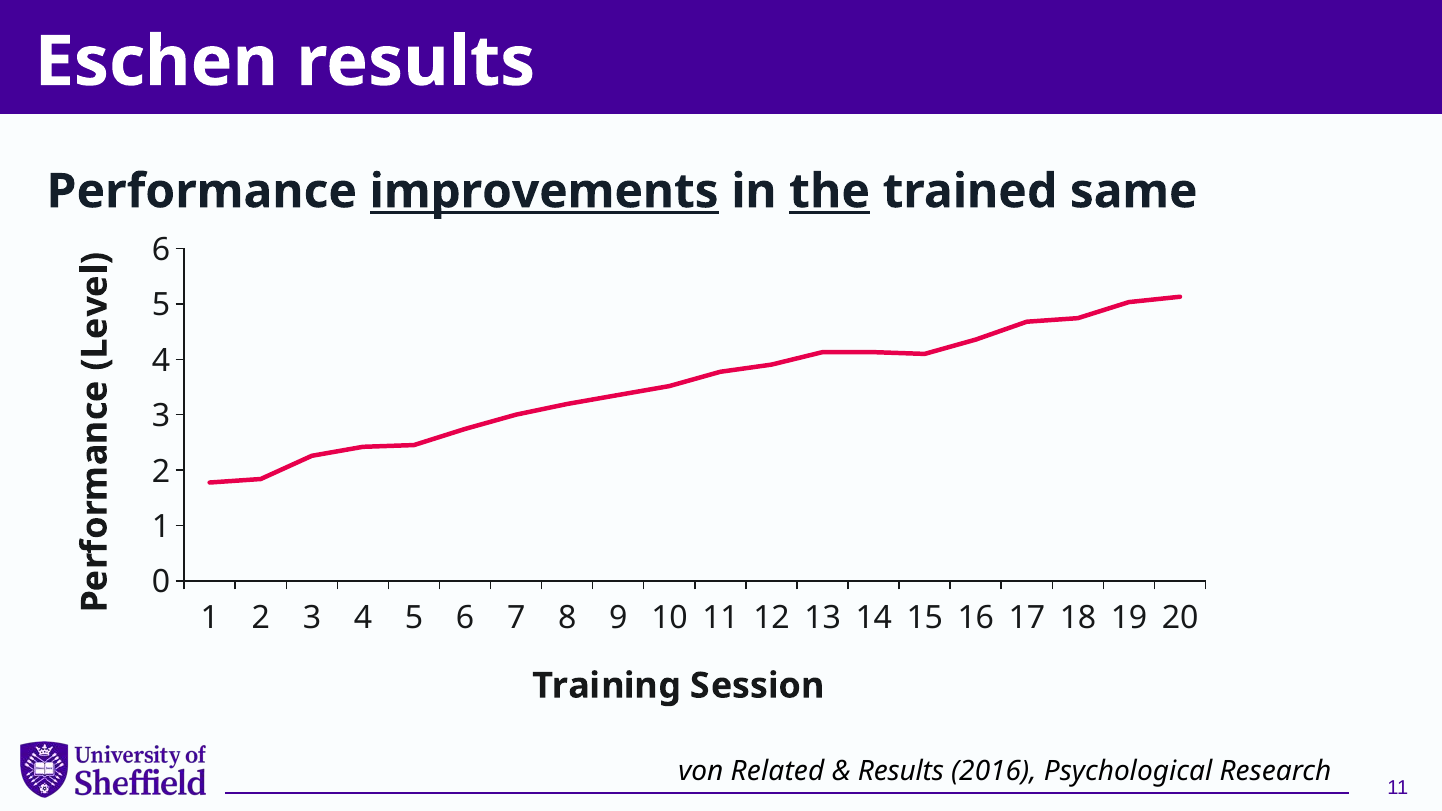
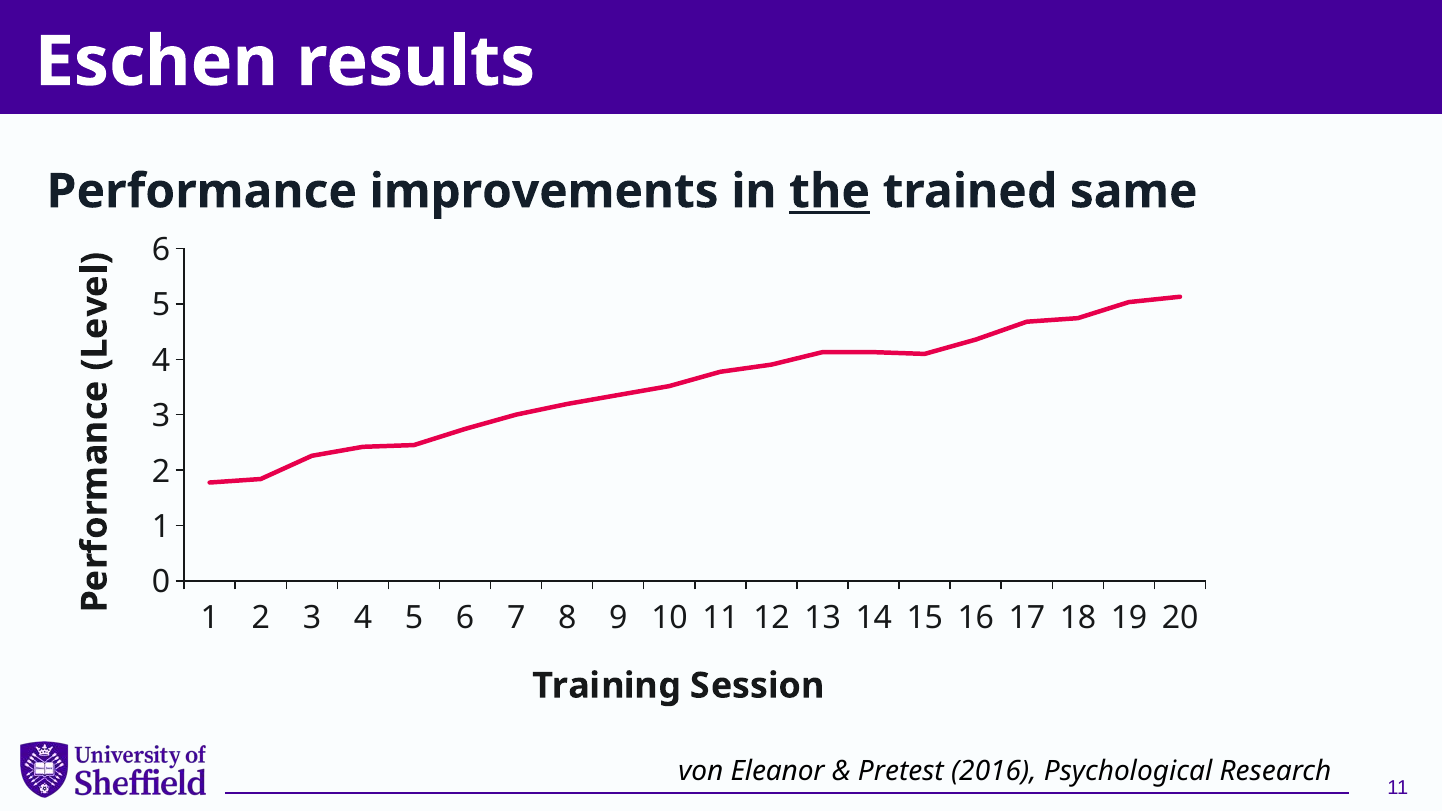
improvements underline: present -> none (544, 191)
Related: Related -> Eleanor (778, 771)
Results: Results -> Pretest (901, 771)
